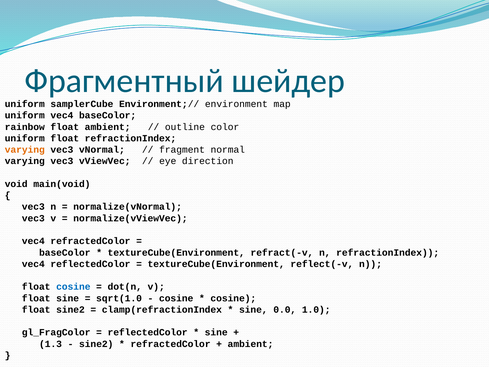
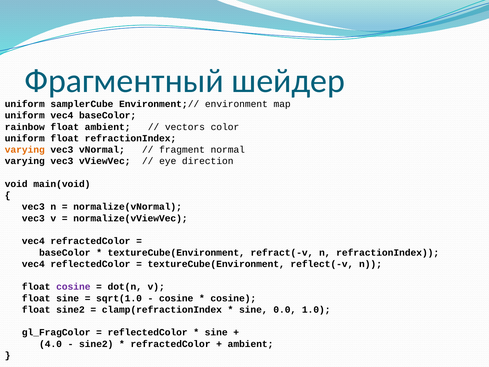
outline: outline -> vectors (185, 127)
cosine colour: blue -> purple (73, 287)
1.3: 1.3 -> 4.0 (51, 344)
